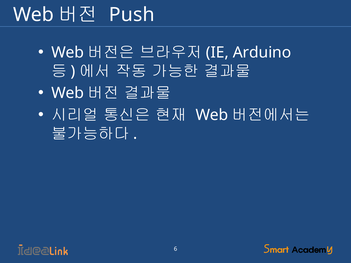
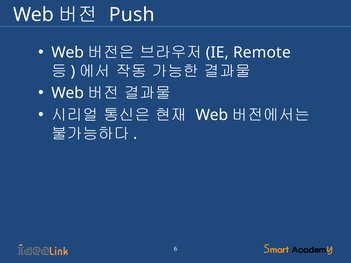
Arduino: Arduino -> Remote (262, 53)
